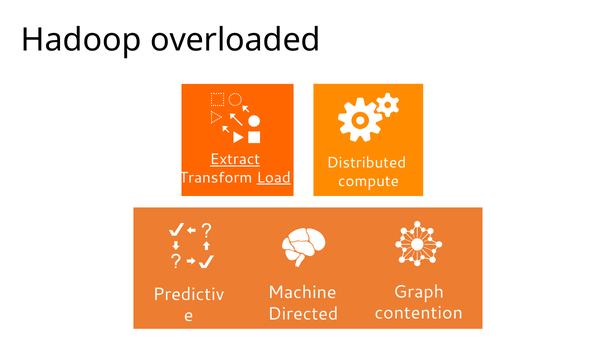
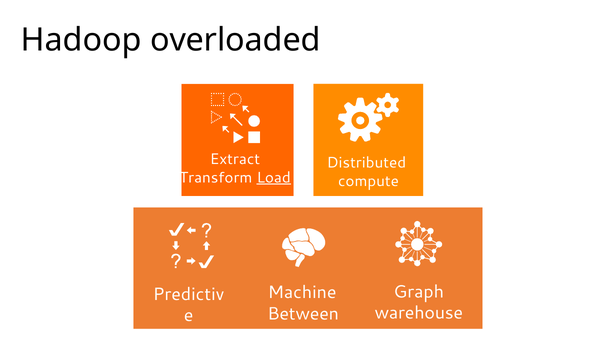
Extract underline: present -> none (235, 159)
contention: contention -> warehouse (419, 313)
Directed: Directed -> Between (303, 314)
